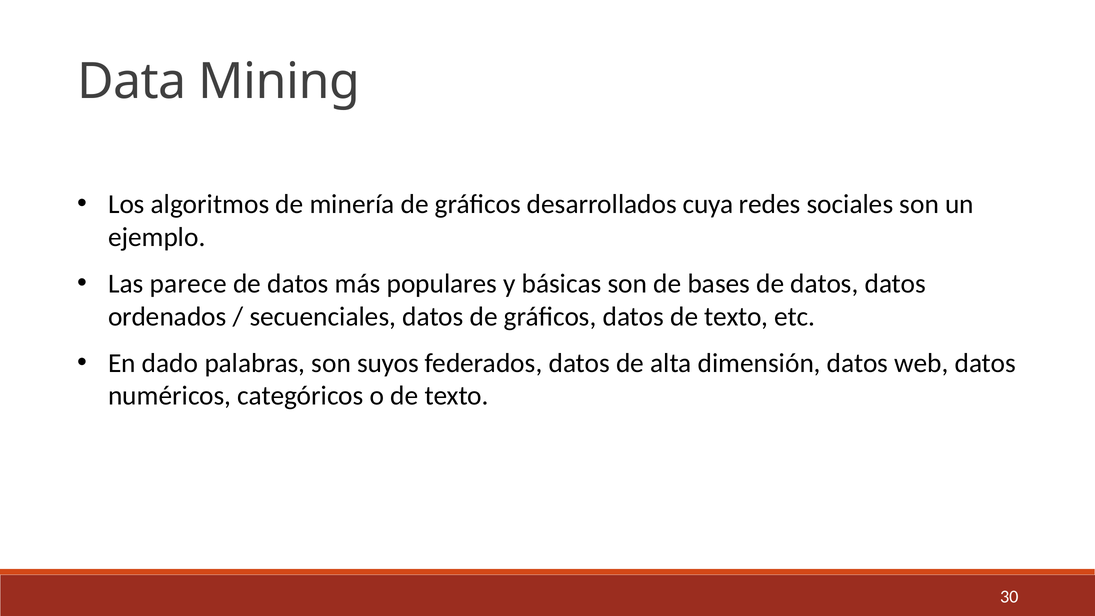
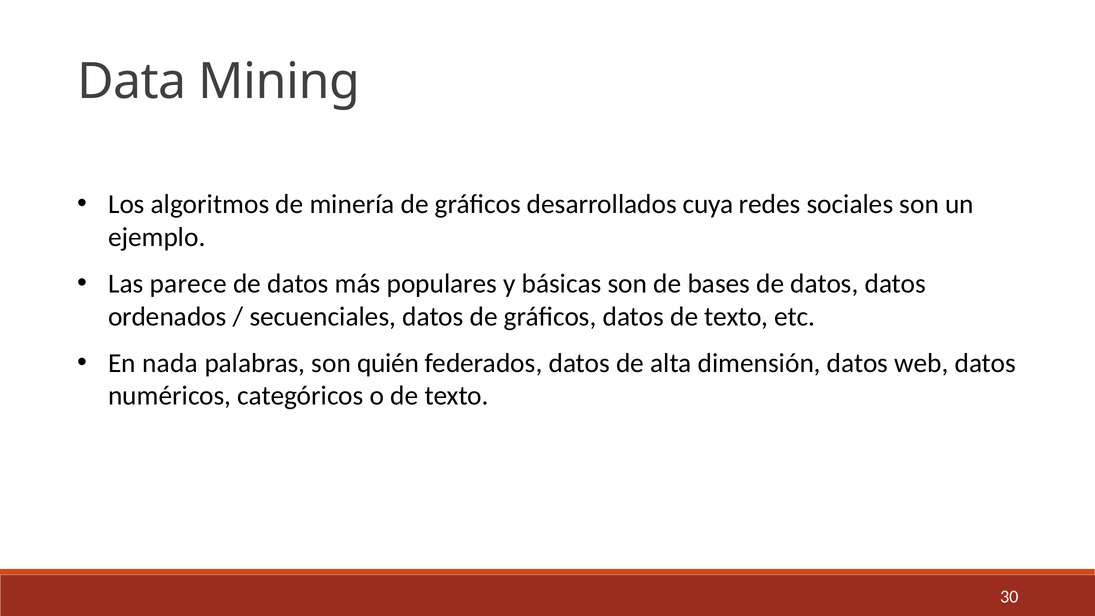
dado: dado -> nada (170, 363)
suyos: suyos -> quién (388, 363)
